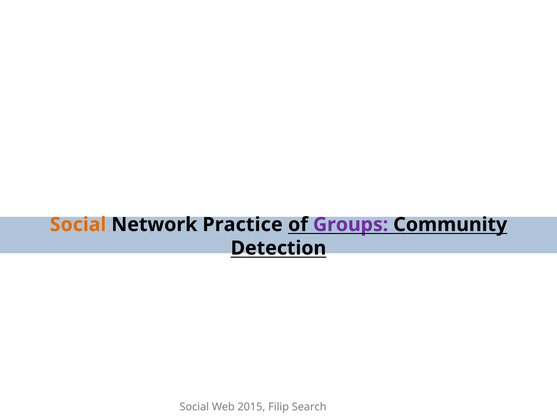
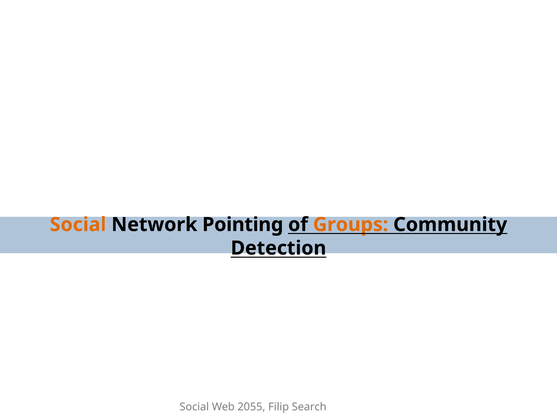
Practice: Practice -> Pointing (243, 224)
Groups colour: purple -> orange (351, 224)
2015: 2015 -> 2055 (251, 407)
